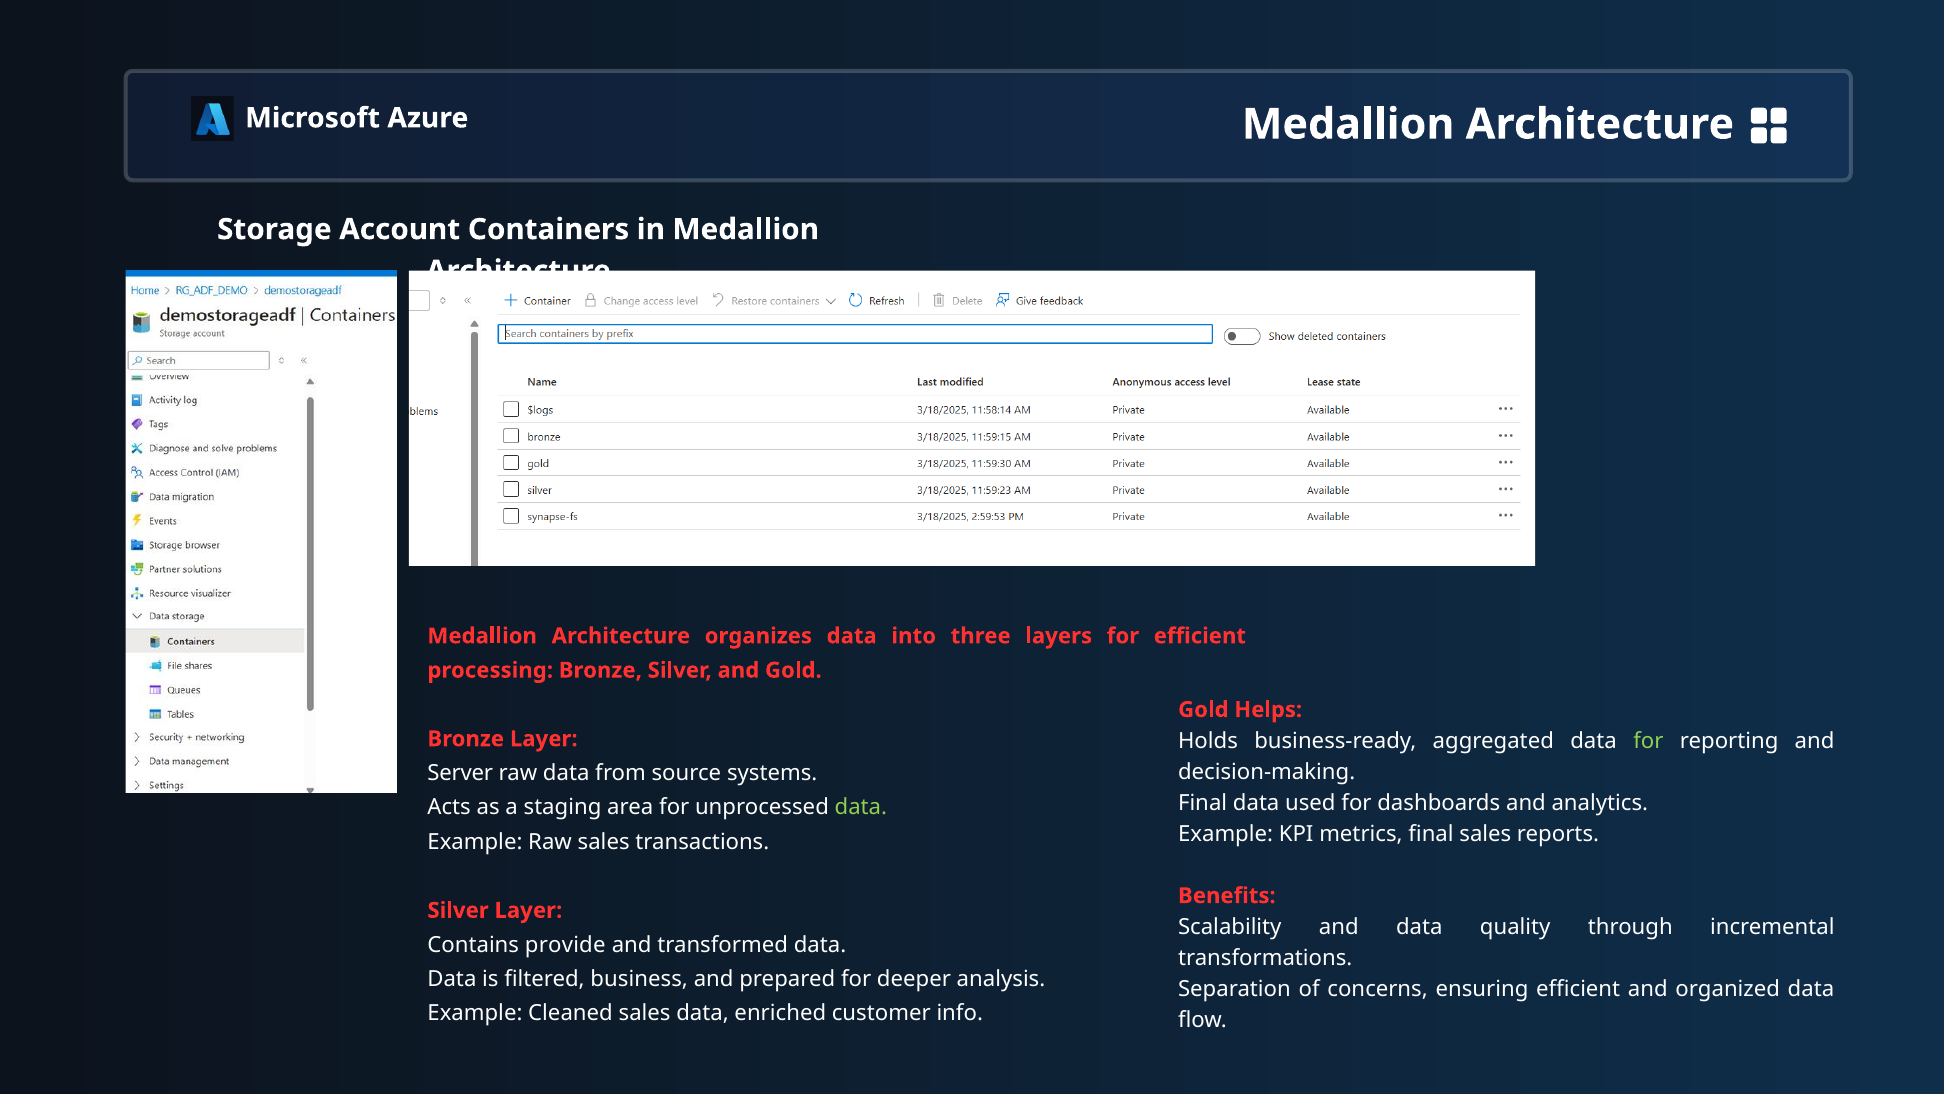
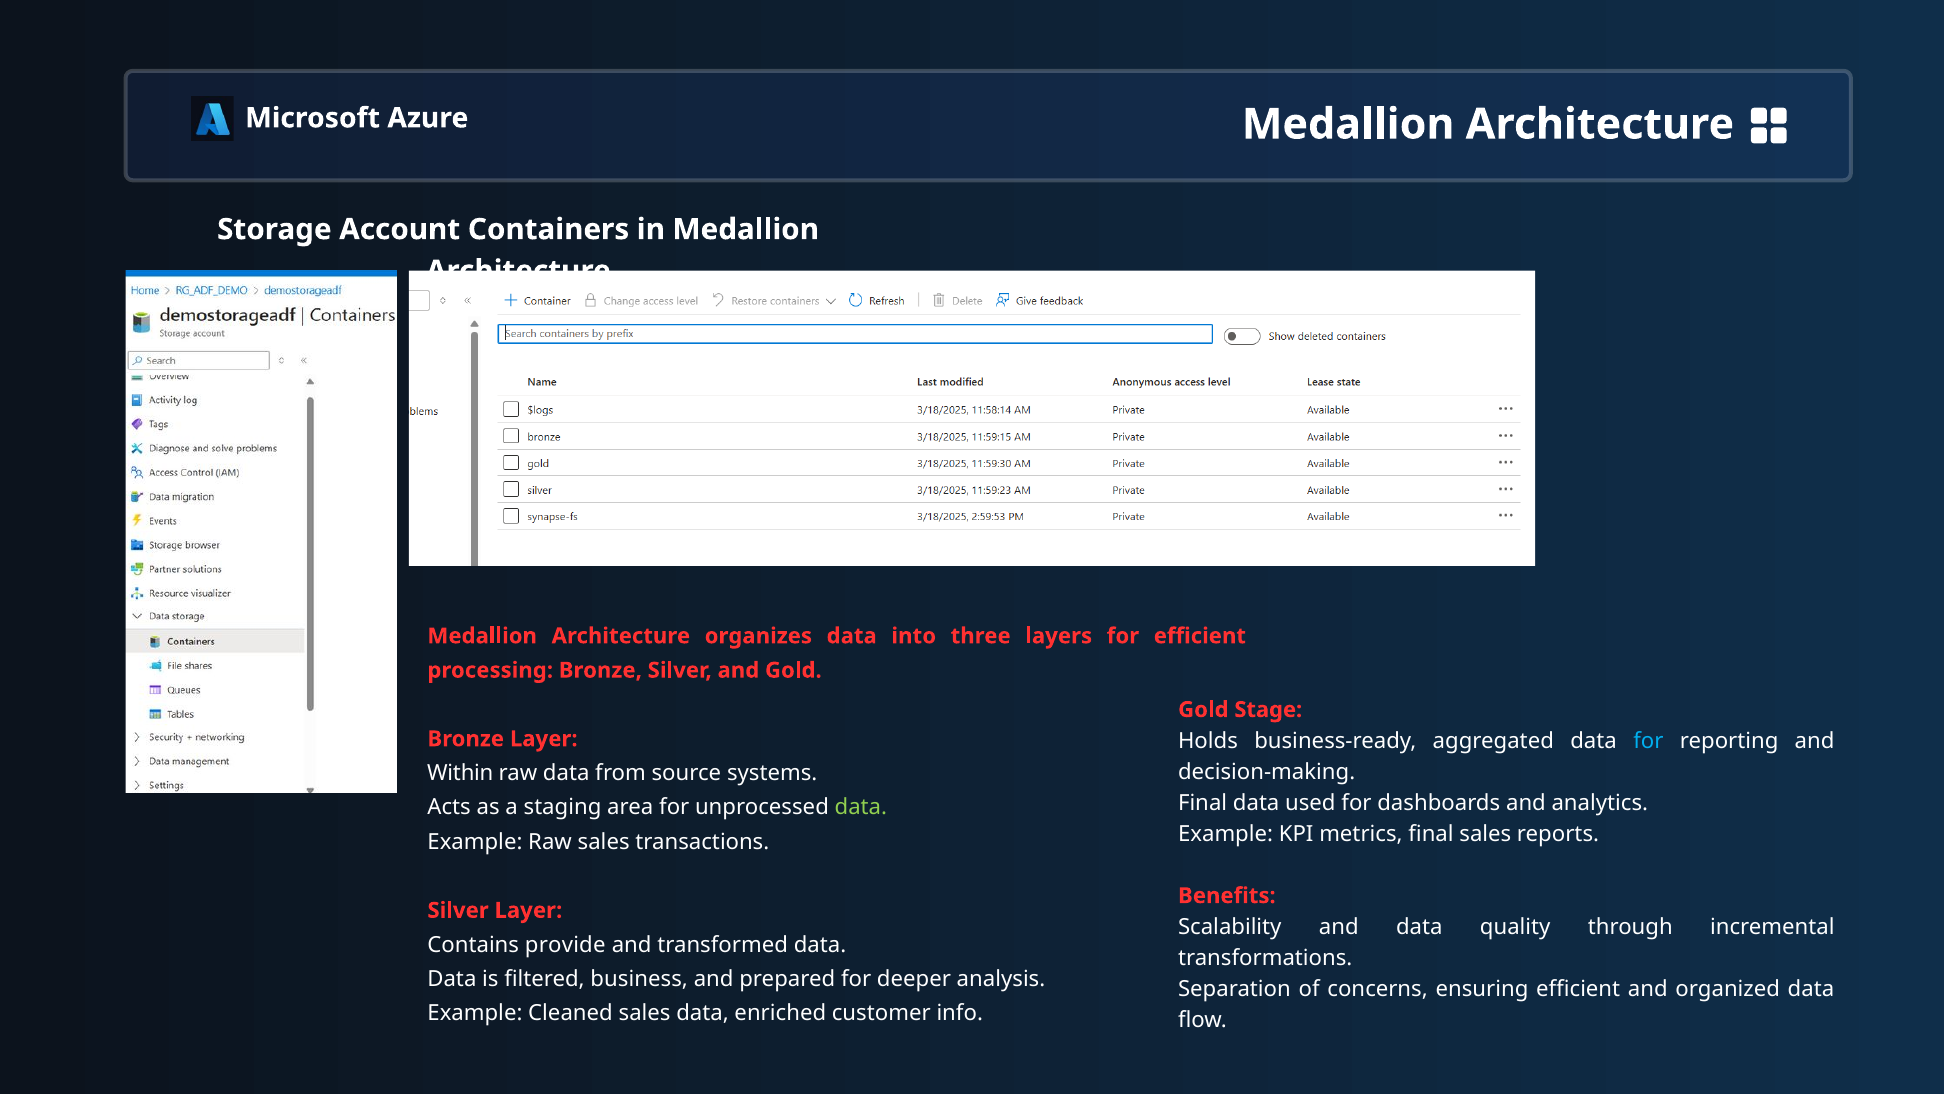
Helps: Helps -> Stage (1268, 709)
for colour: light green -> light blue (1648, 740)
Server: Server -> Within (460, 773)
